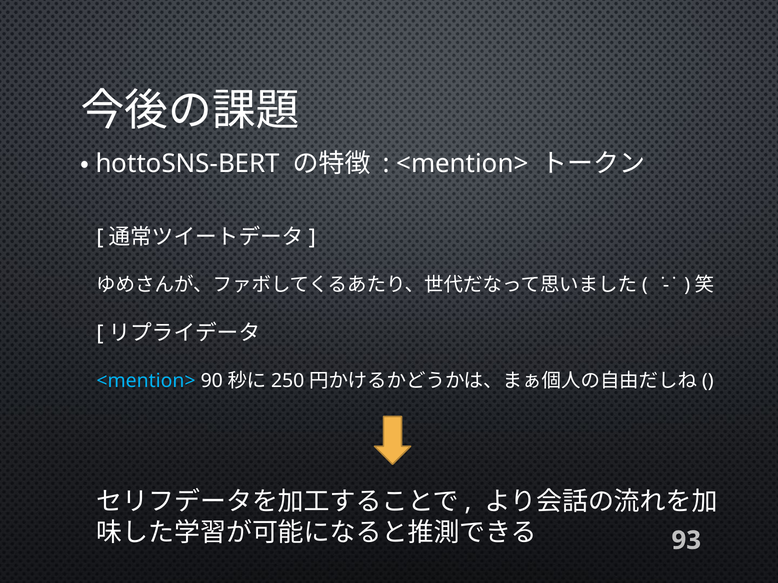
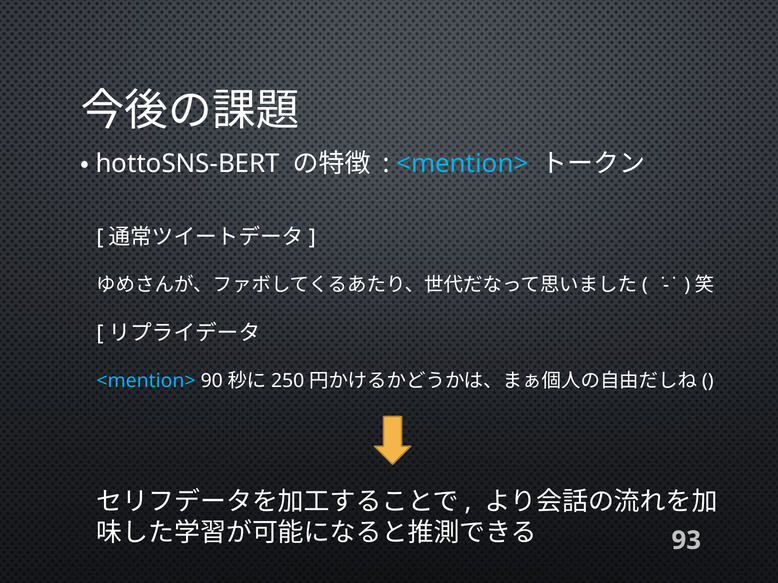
<mention> colour: white -> light blue (462, 164)
